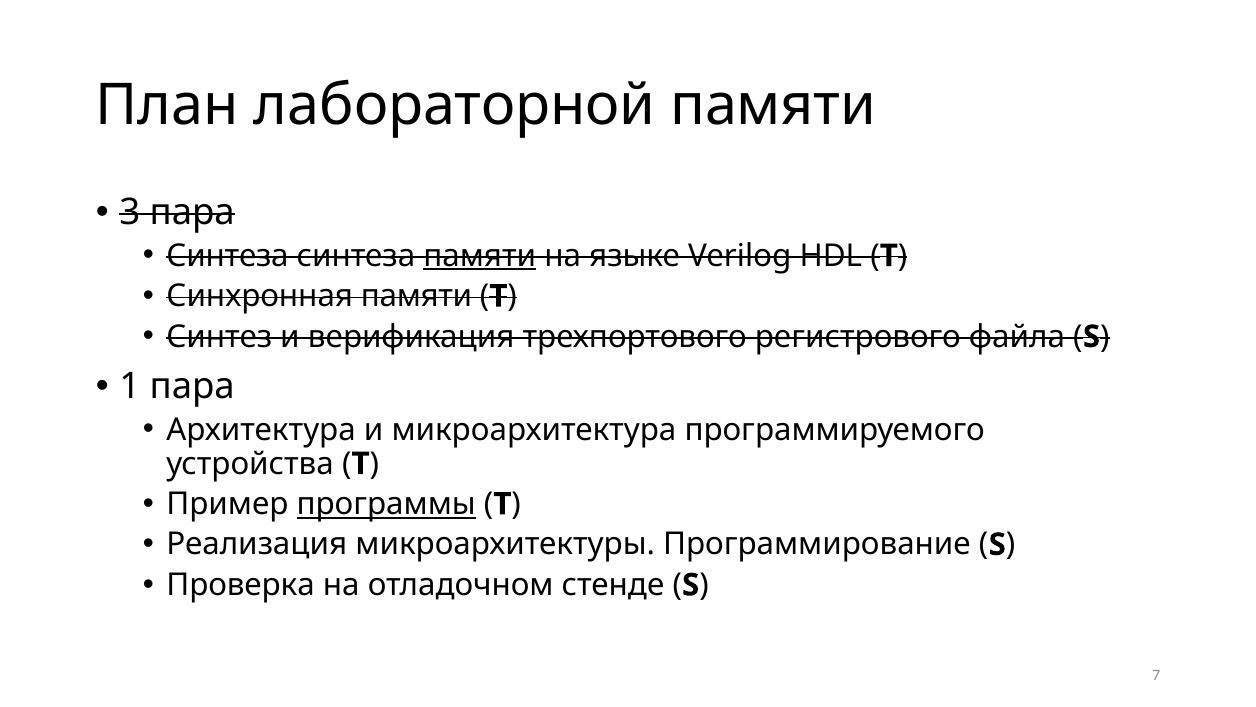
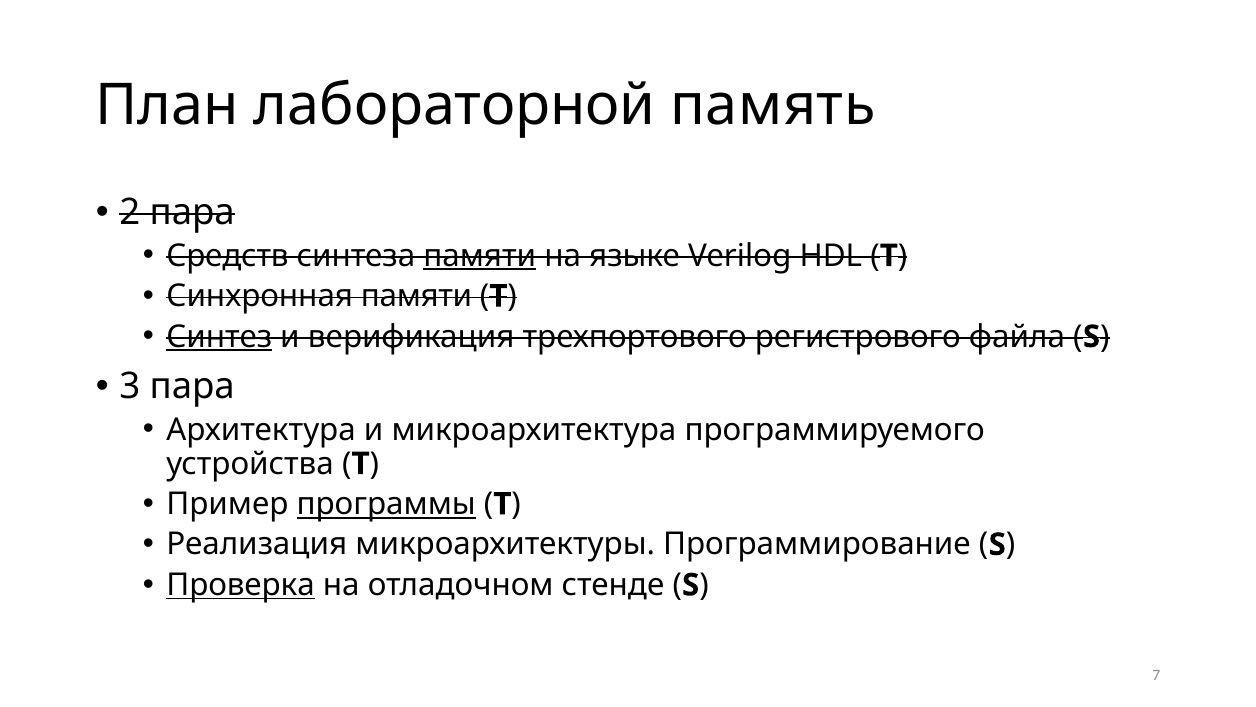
лабораторной памяти: памяти -> память (773, 106)
3: 3 -> 2 (130, 212)
Синтеза: Синтеза -> Средств (228, 256)
Синтез underline: none -> present (219, 336)
1: 1 -> 3 (130, 386)
Проверка underline: none -> present (241, 585)
